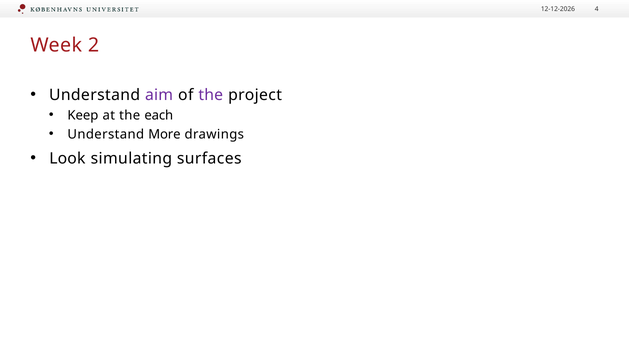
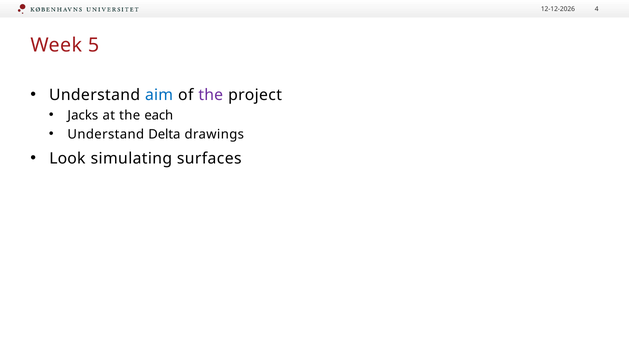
2: 2 -> 5 (94, 45)
aim colour: purple -> blue (159, 95)
Keep: Keep -> Jacks (83, 115)
More: More -> Delta (164, 134)
